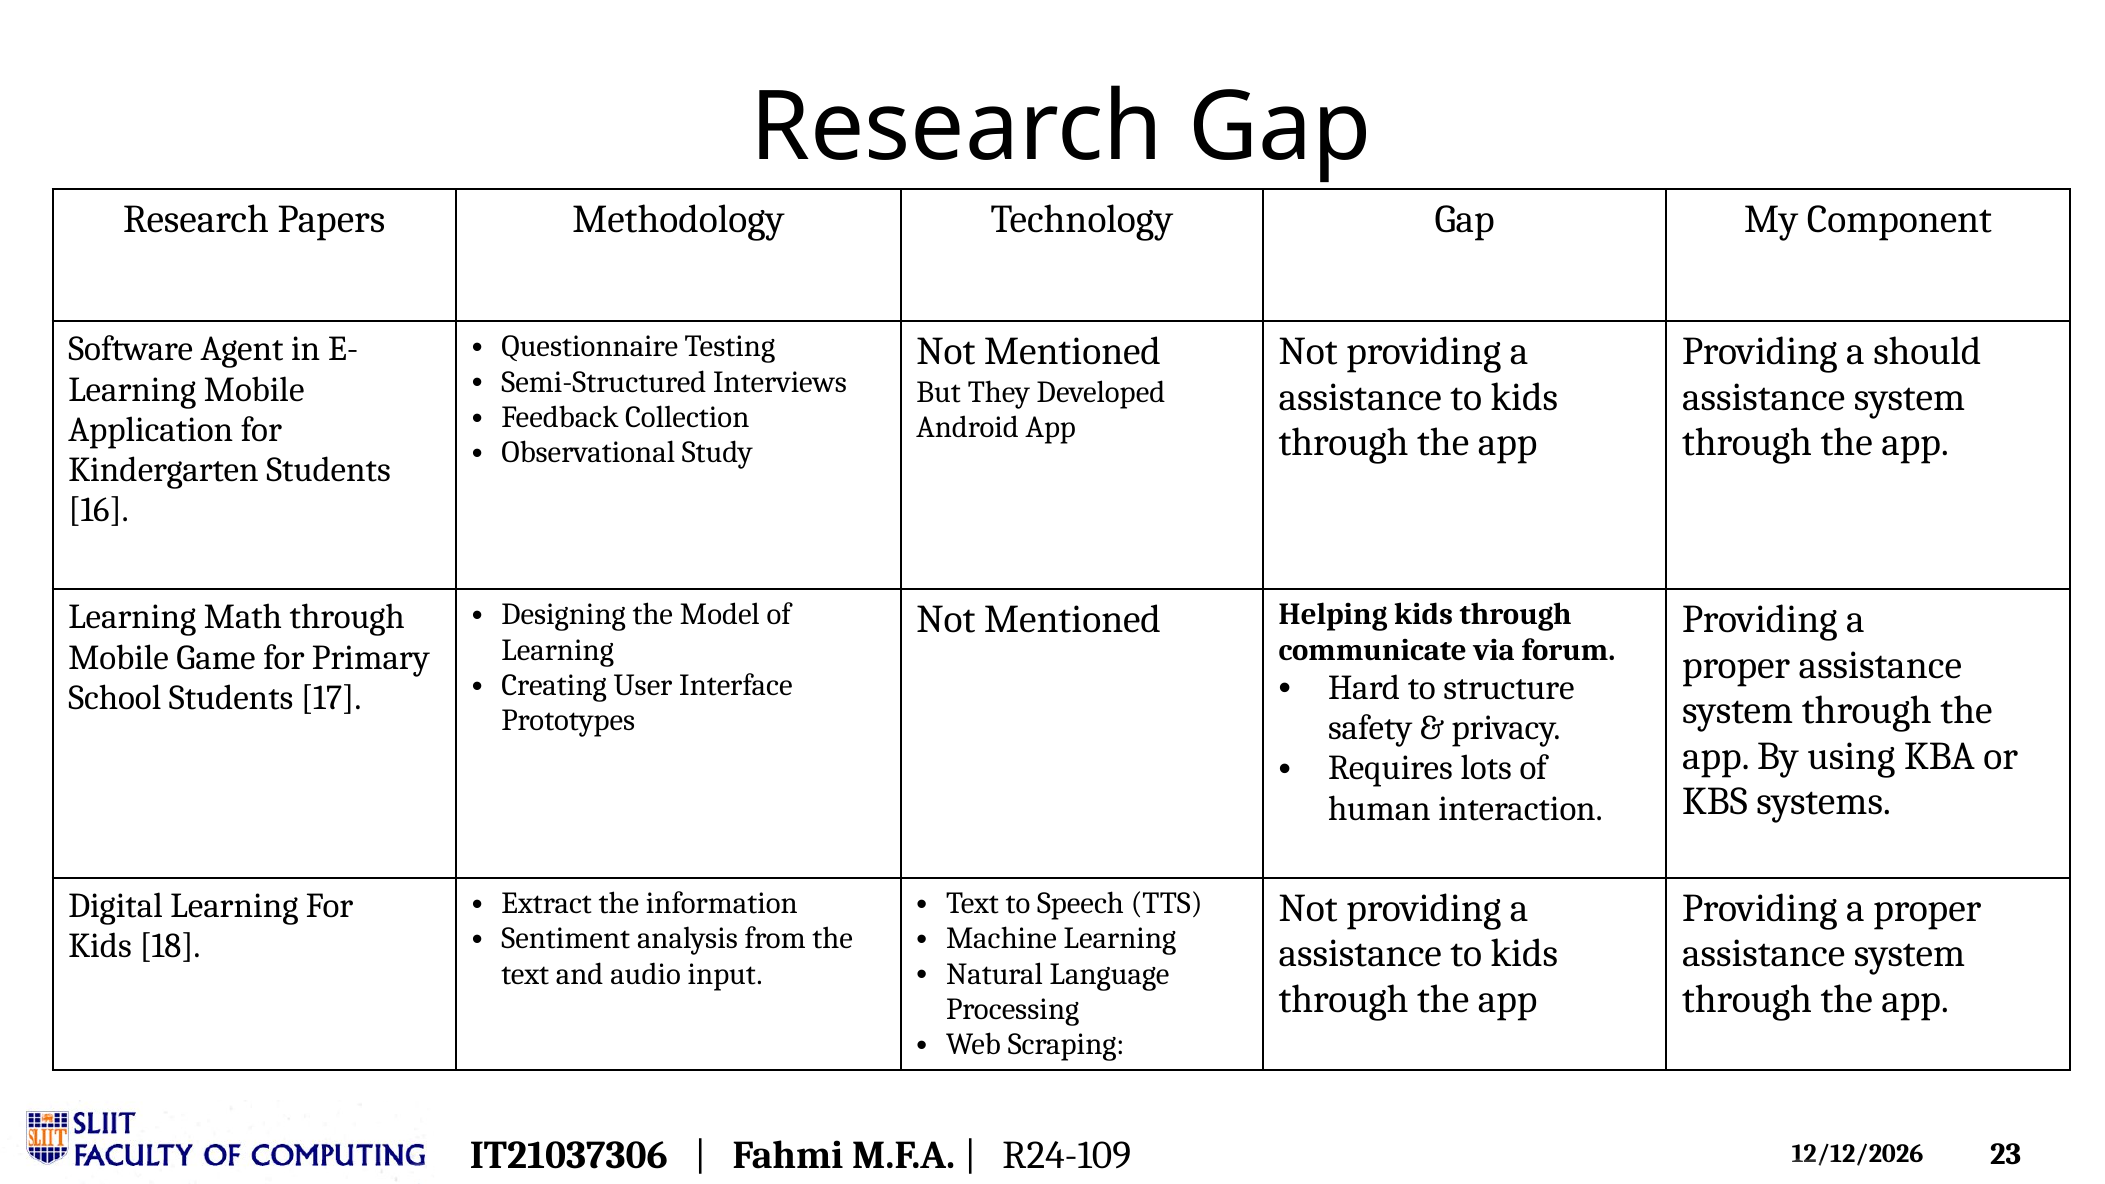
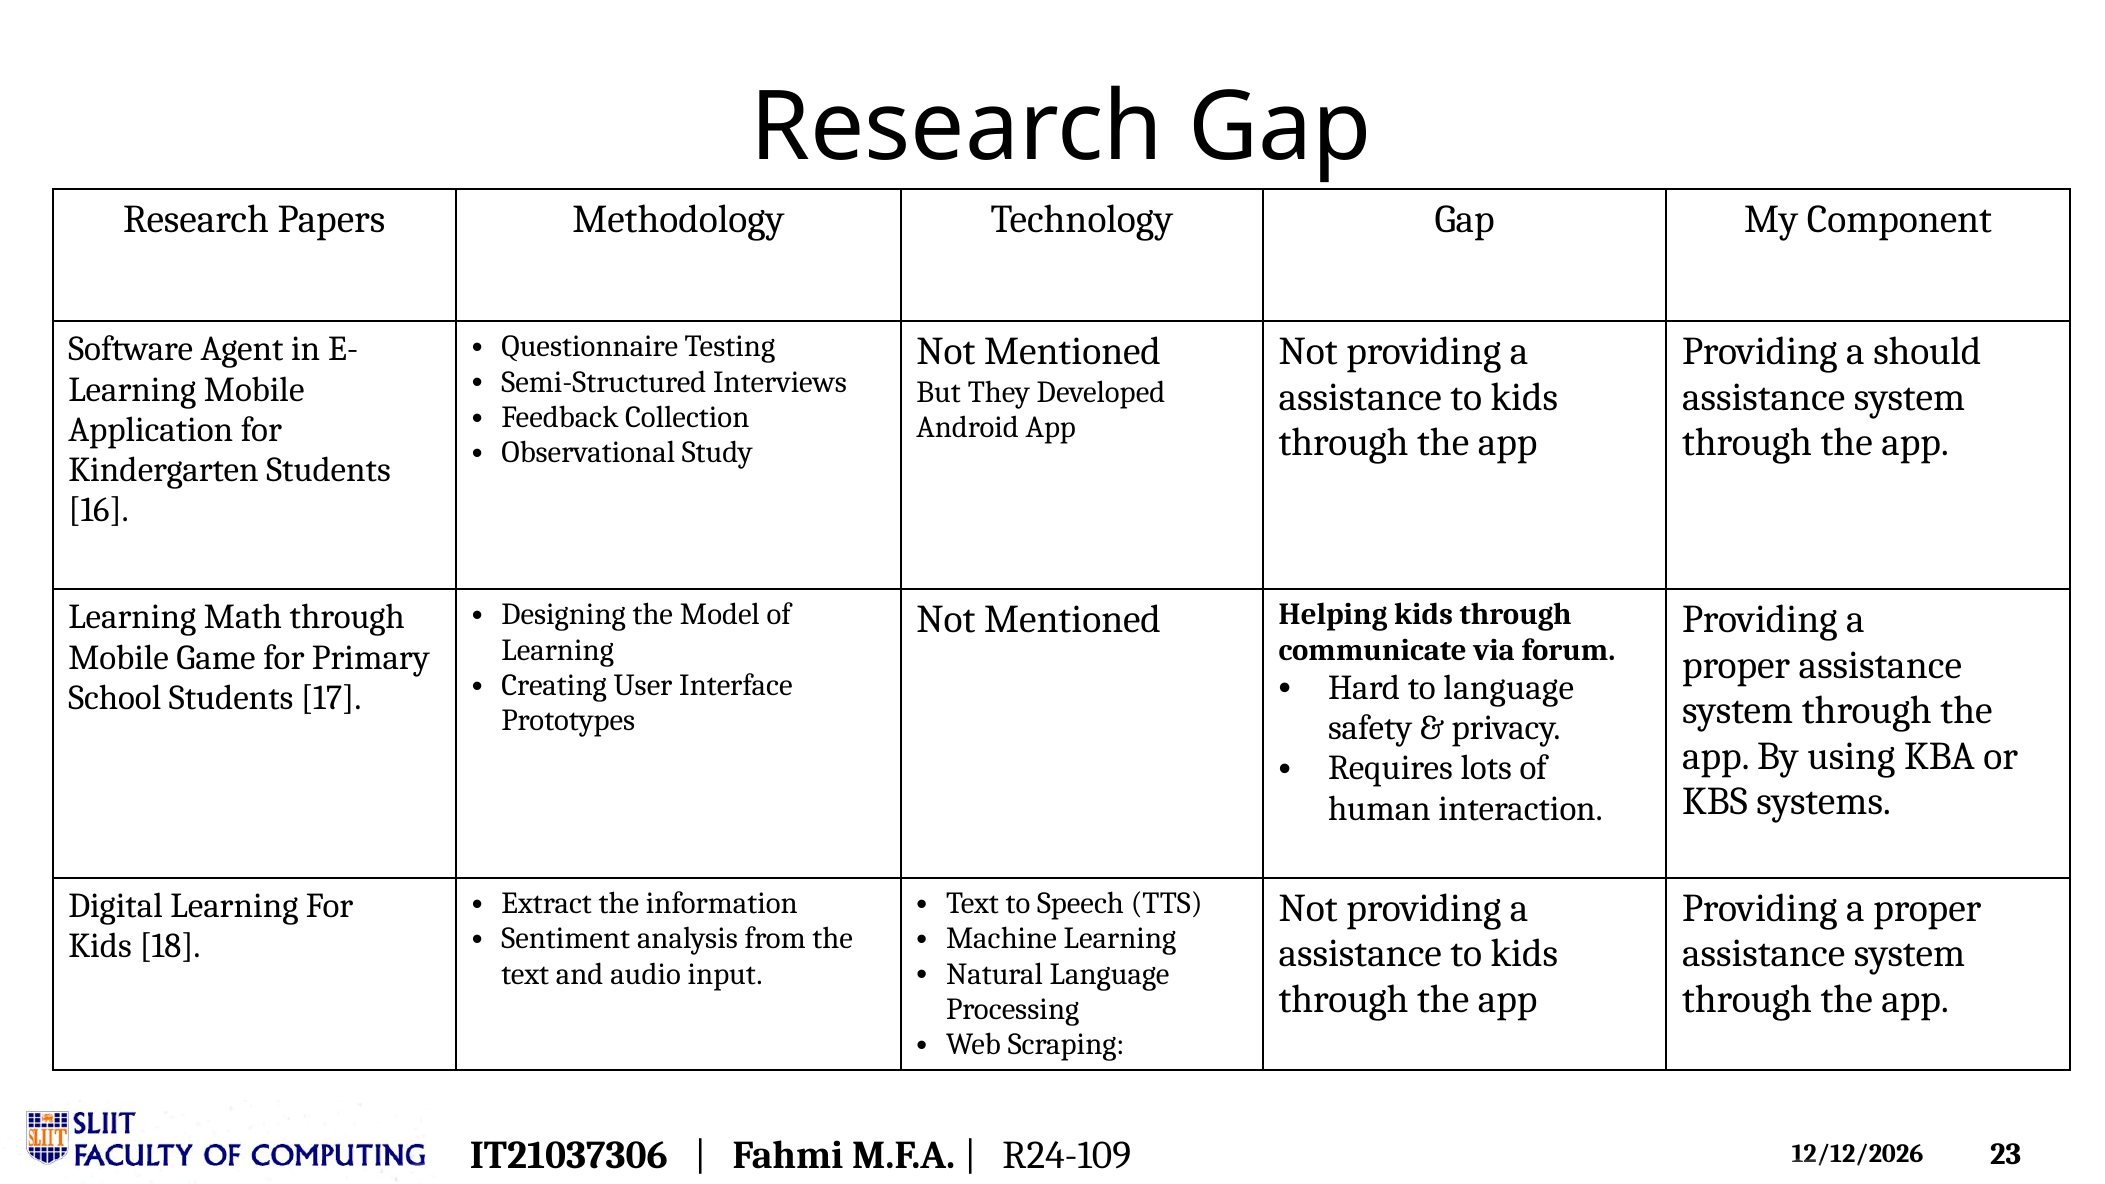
to structure: structure -> language (1509, 688)
